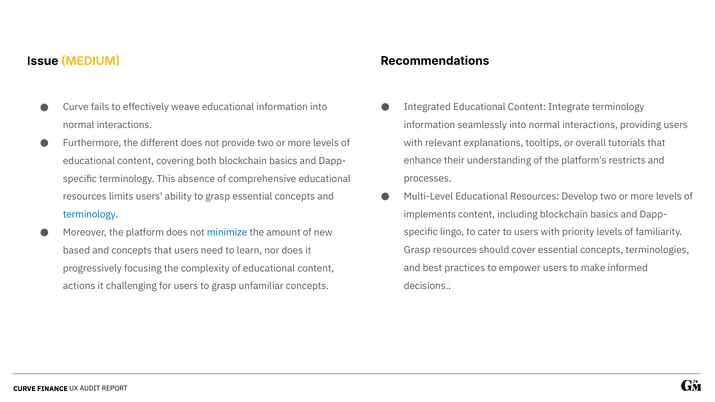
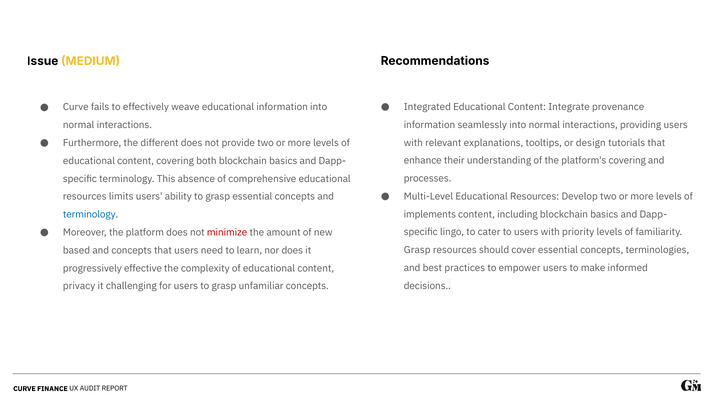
Integrate terminology: terminology -> provenance (618, 107)
overall: overall -> design (591, 143)
platform's restricts: restricts -> covering (627, 161)
minimize colour: blue -> red (227, 233)
focusing: focusing -> effective (143, 268)
actions: actions -> privacy (79, 286)
